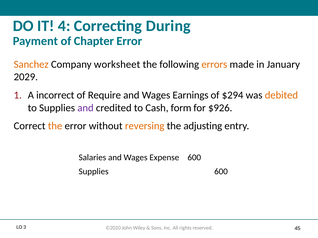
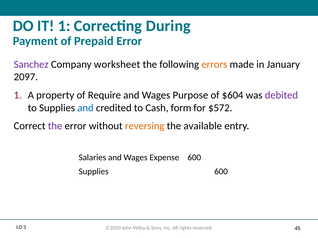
IT 4: 4 -> 1 (64, 26)
Chapter: Chapter -> Prepaid (94, 41)
Sanchez colour: orange -> purple (31, 64)
2029: 2029 -> 2097 (26, 77)
incorrect: incorrect -> property (55, 95)
Earnings: Earnings -> Purpose (190, 95)
$294: $294 -> $604 (233, 95)
debited colour: orange -> purple (281, 95)
and colour: purple -> blue (86, 108)
$926: $926 -> $572 (220, 108)
the colour: orange -> purple (55, 126)
adjusting: adjusting -> available (203, 126)
